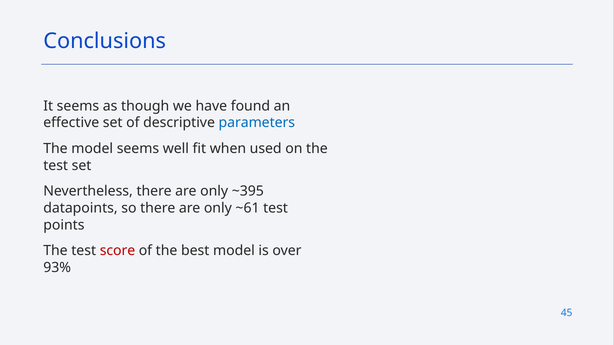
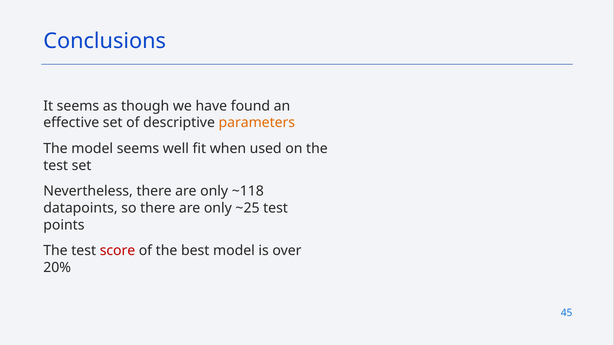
parameters colour: blue -> orange (257, 123)
~395: ~395 -> ~118 (248, 191)
~61: ~61 -> ~25 (248, 208)
93%: 93% -> 20% (57, 268)
